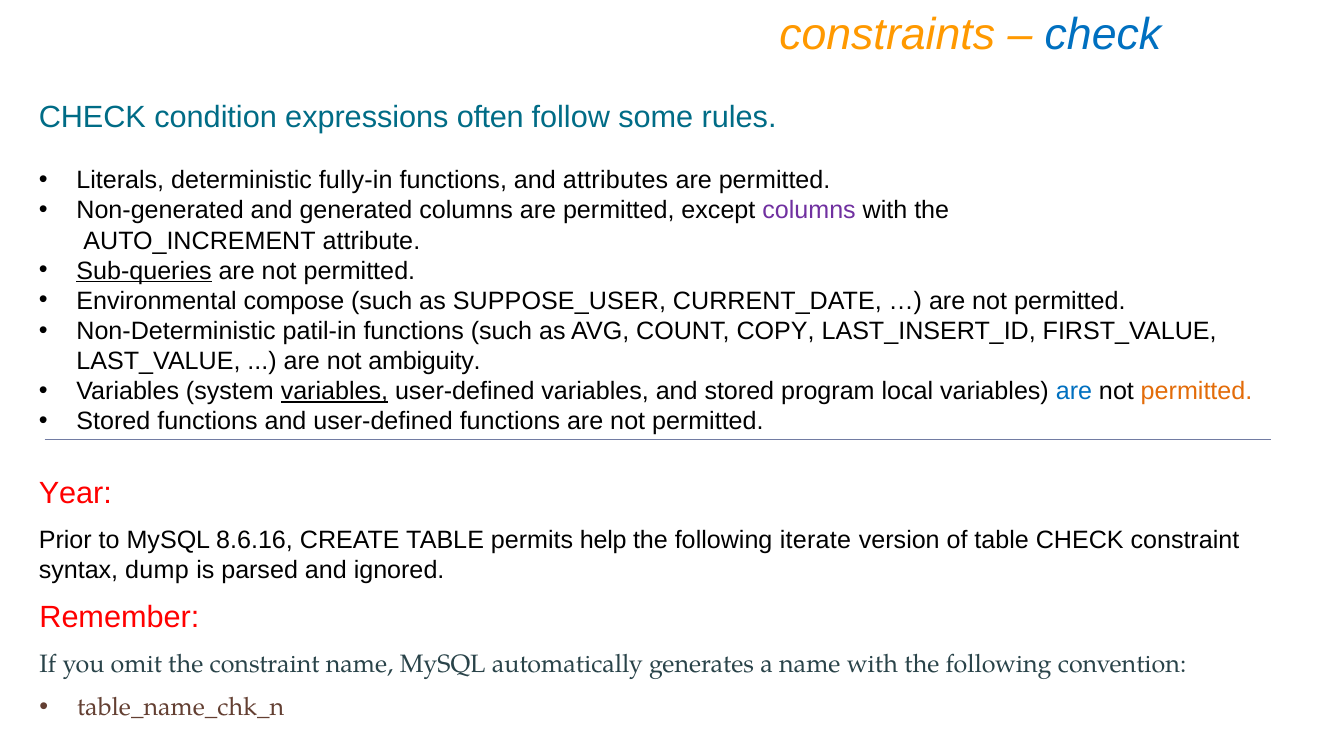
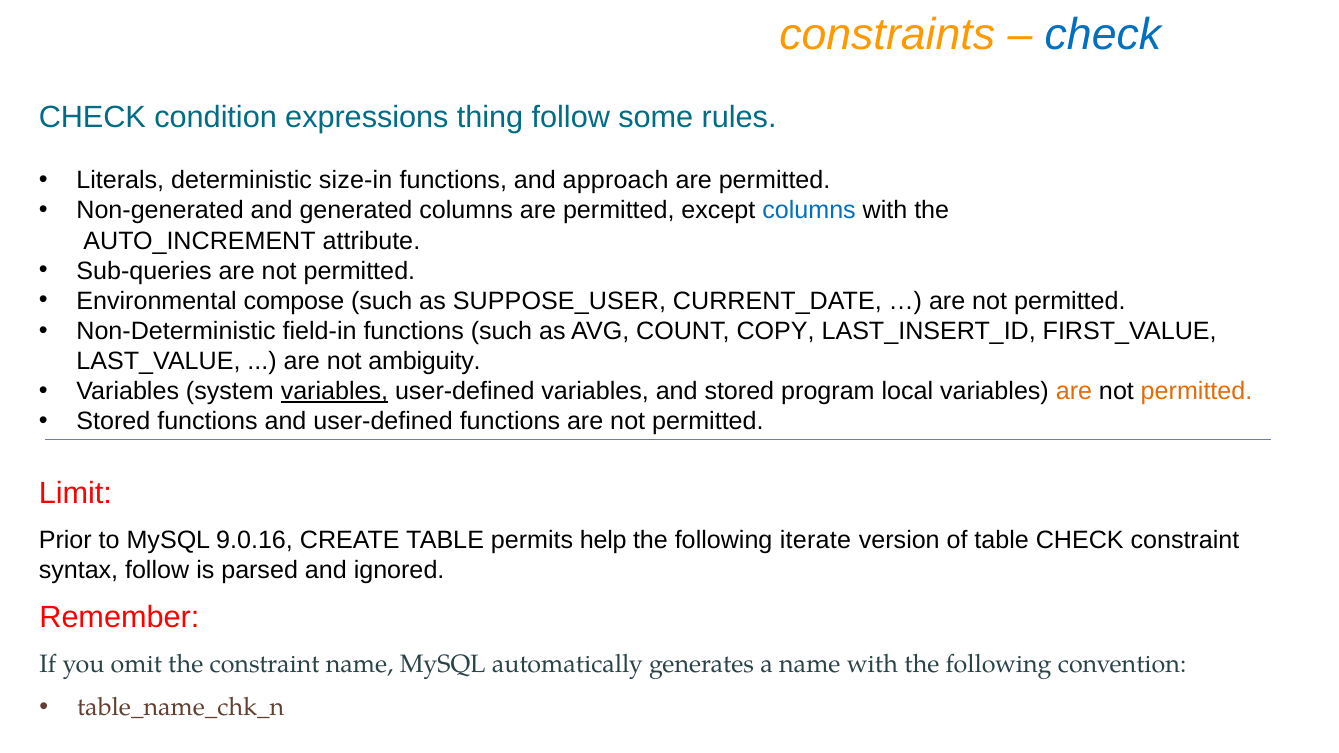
often: often -> thing (490, 117)
fully-in: fully-in -> size-in (356, 181)
attributes: attributes -> approach (616, 181)
columns colour: purple -> blue (809, 211)
Sub-queries underline: present -> none (144, 271)
patil-in: patil-in -> field-in (320, 331)
are colour: blue -> orange (1074, 391)
Year: Year -> Limit (75, 494)
8.6.16: 8.6.16 -> 9.0.16 (255, 540)
syntax dump: dump -> follow (157, 570)
